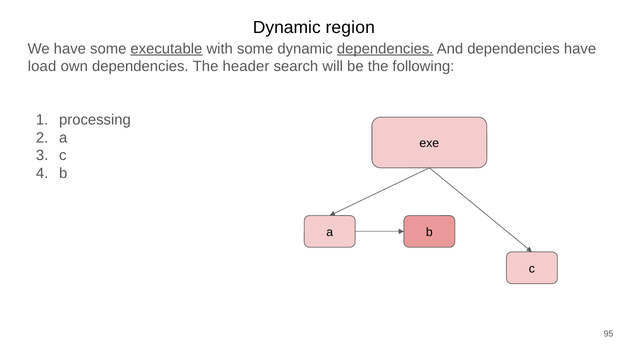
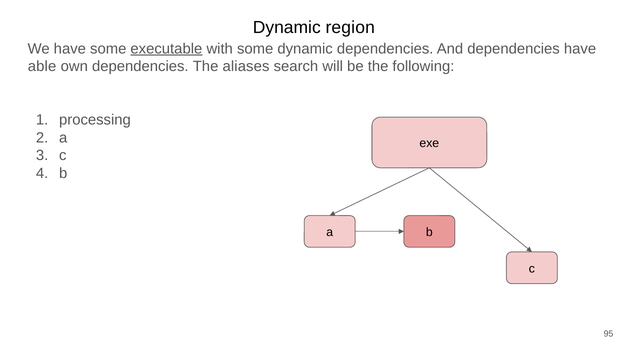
dependencies underline: present -> none (385, 49)
load: load -> able (42, 67)
header: header -> aliases (246, 67)
